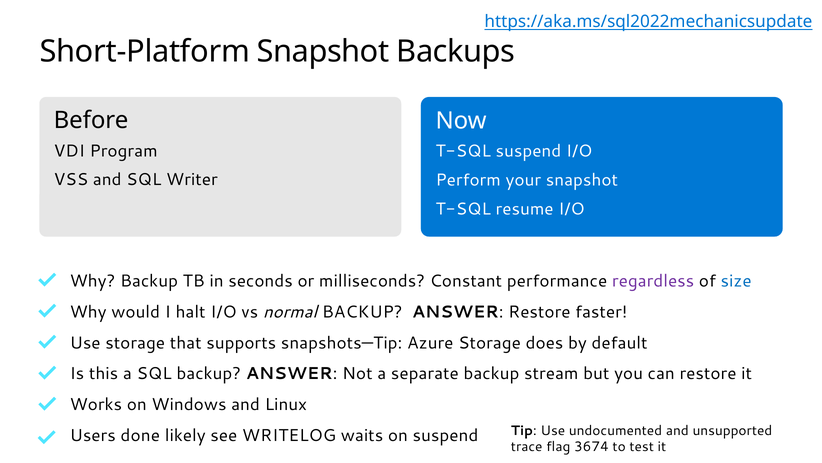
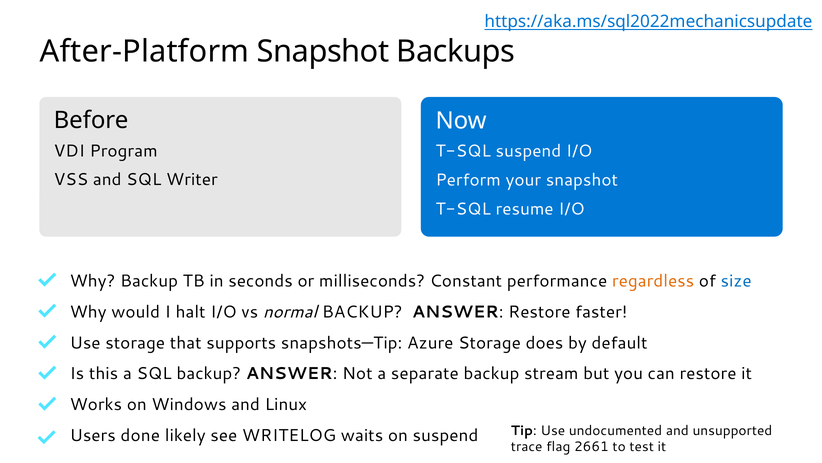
Short-Platform: Short-Platform -> After-Platform (144, 51)
regardless colour: purple -> orange (653, 281)
3674: 3674 -> 2661 (591, 446)
